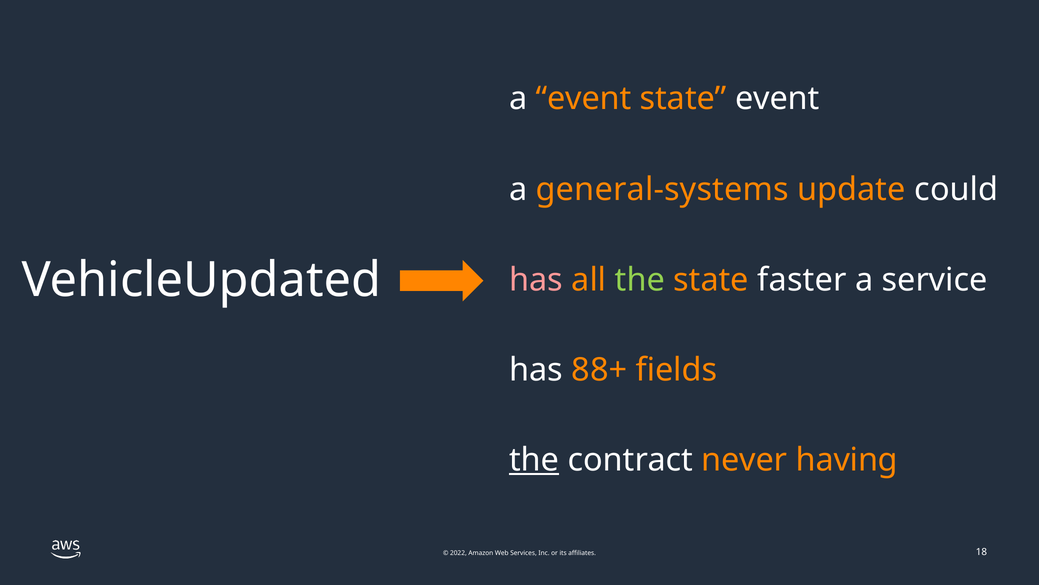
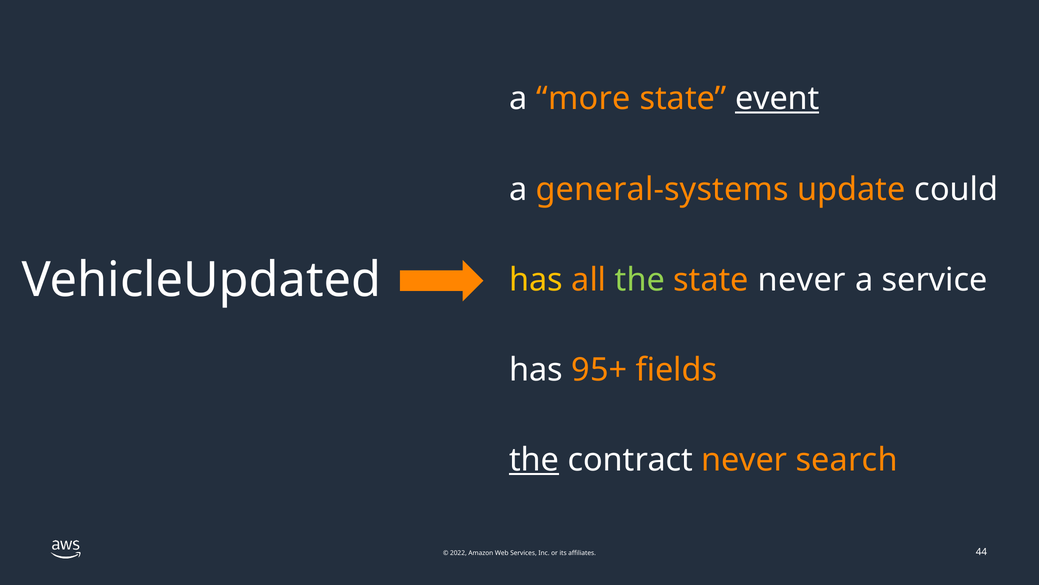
a event: event -> more (583, 99)
event underline: none -> present (777, 99)
has colour: pink -> yellow (536, 280)
state faster: faster -> never (802, 280)
88+: 88+ -> 95+ (599, 370)
having: having -> search (847, 459)
18: 18 -> 44 (981, 551)
